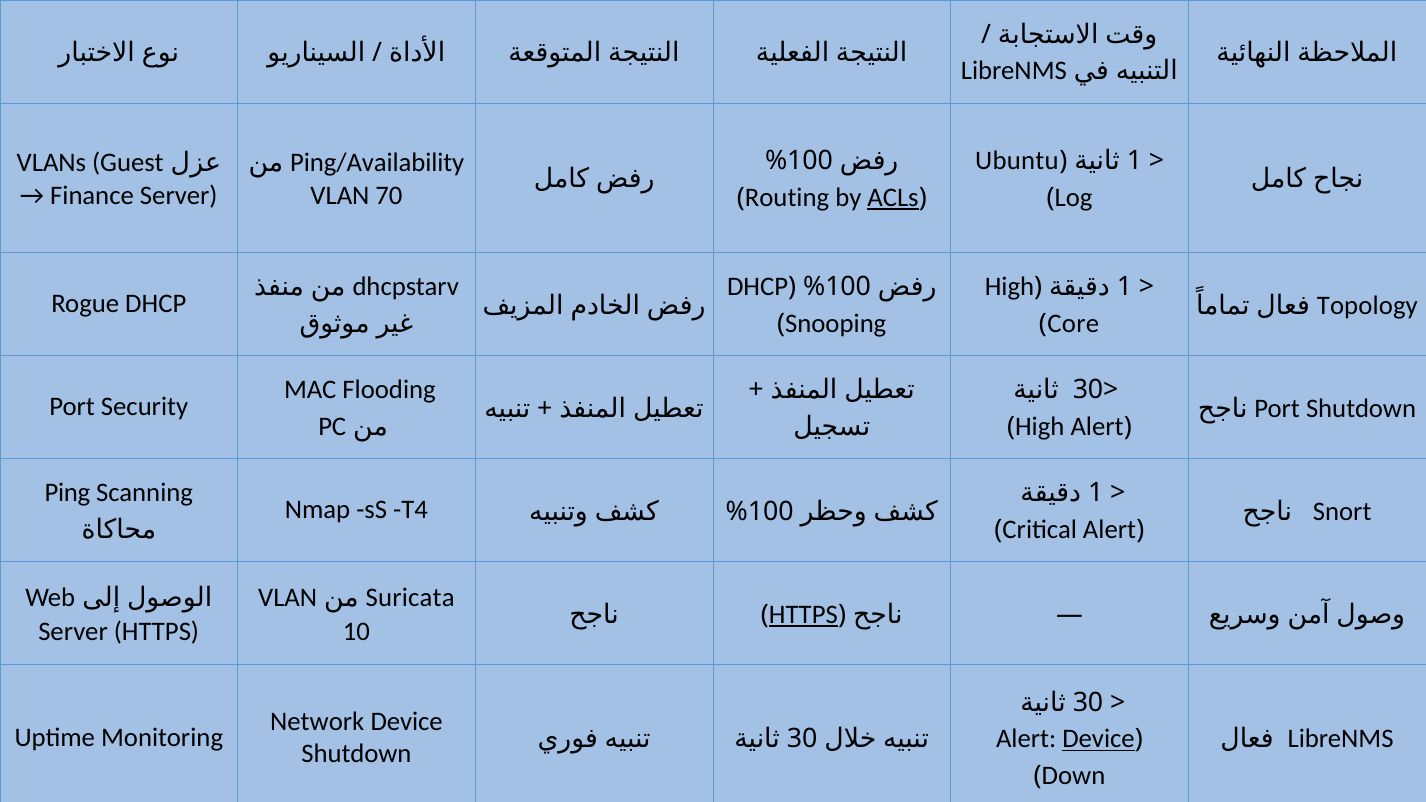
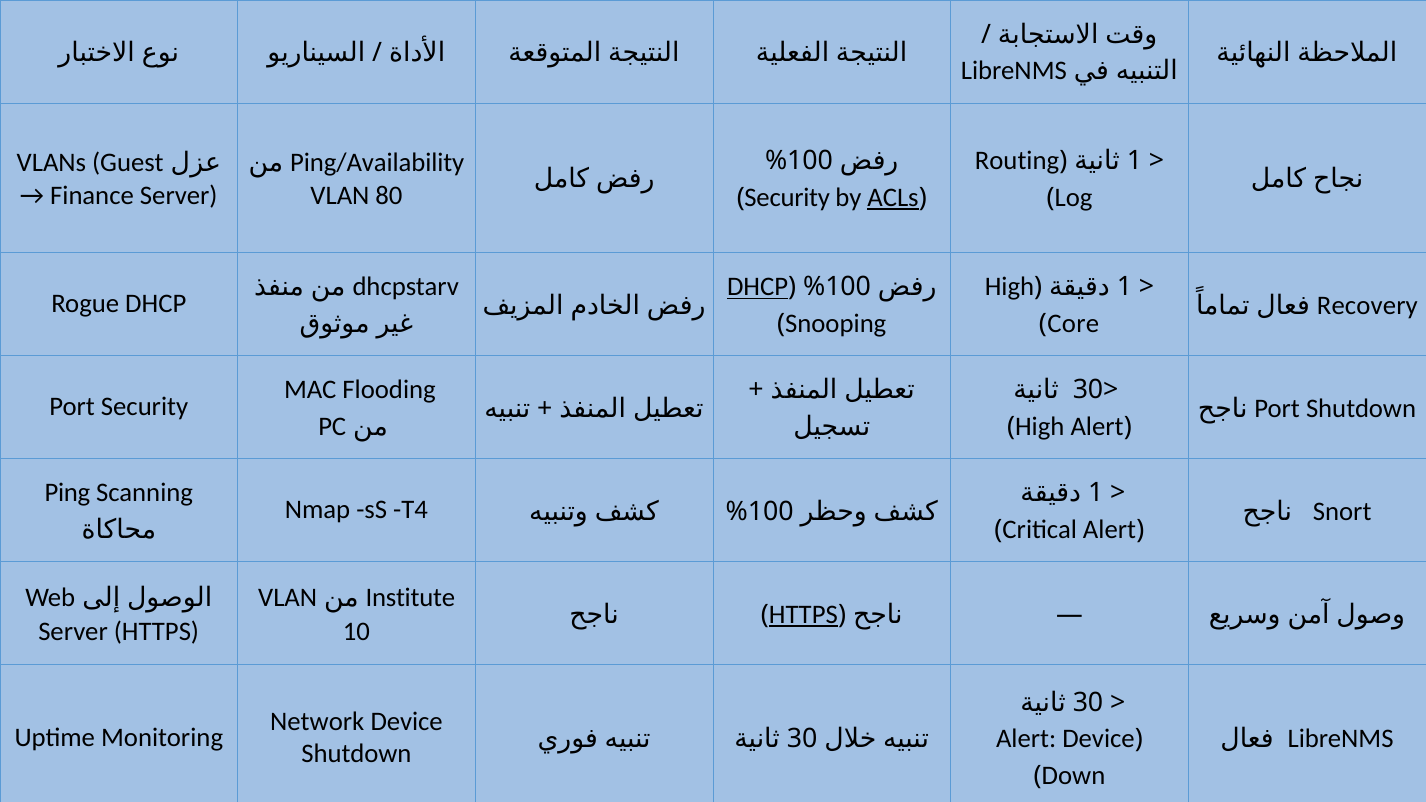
Ubuntu: Ubuntu -> Routing (1017, 161)
70: 70 -> 80 (389, 196)
Routing: Routing -> Security (787, 197)
DHCP underline: none -> present (758, 287)
Topology: Topology -> Recovery (1367, 305)
Suricata: Suricata -> Institute (410, 598)
Device underline: present -> none (1098, 739)
